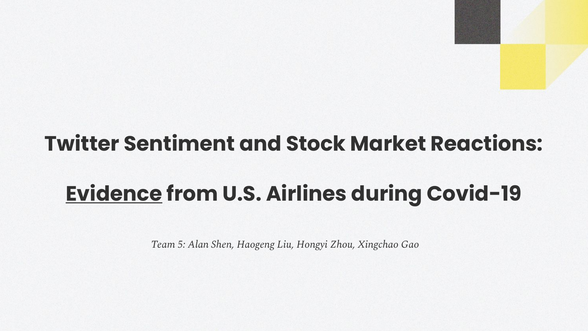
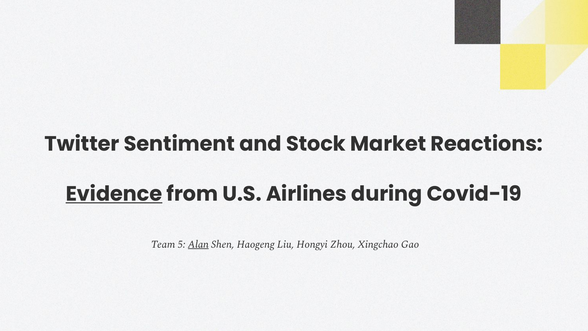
Alan underline: none -> present (198, 244)
